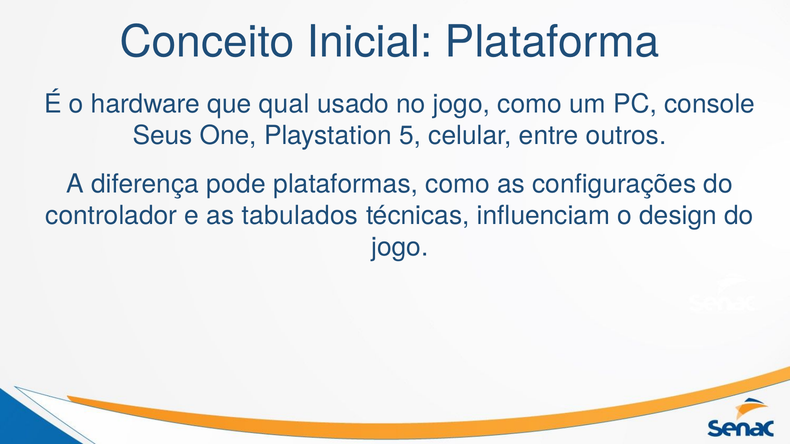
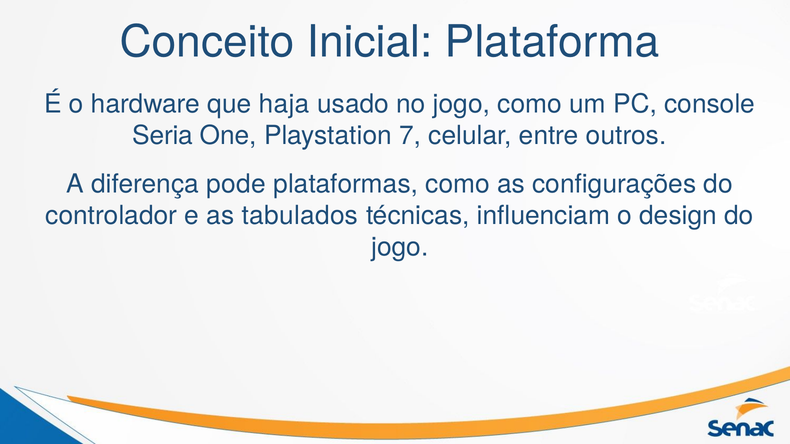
qual: qual -> haja (284, 104)
Seus: Seus -> Seria (163, 136)
5: 5 -> 7 (410, 136)
